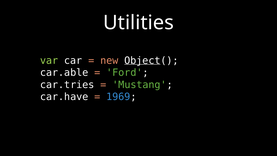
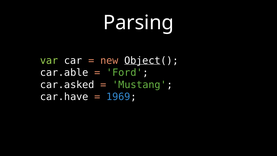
Utilities: Utilities -> Parsing (139, 23)
car.tries: car.tries -> car.asked (67, 85)
